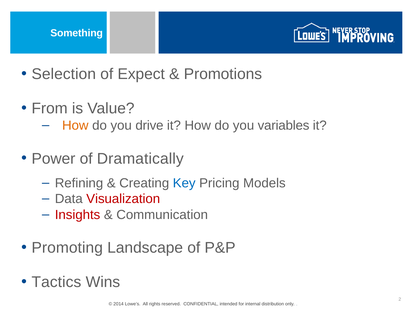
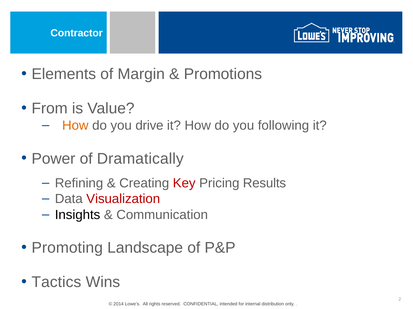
Something: Something -> Contractor (77, 33)
Selection: Selection -> Elements (64, 74)
Expect: Expect -> Margin (141, 74)
variables: variables -> following (283, 126)
Key colour: blue -> red (184, 184)
Models: Models -> Results (264, 184)
Insights colour: red -> black (78, 215)
